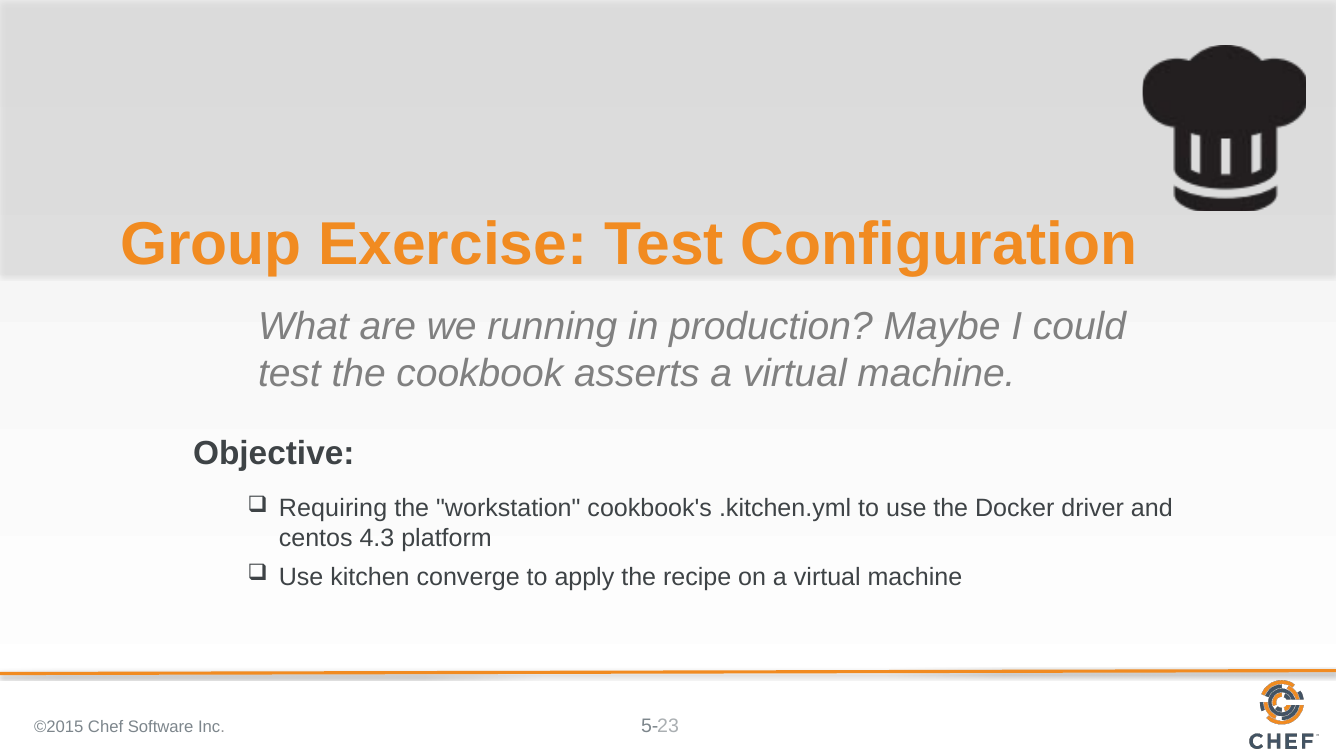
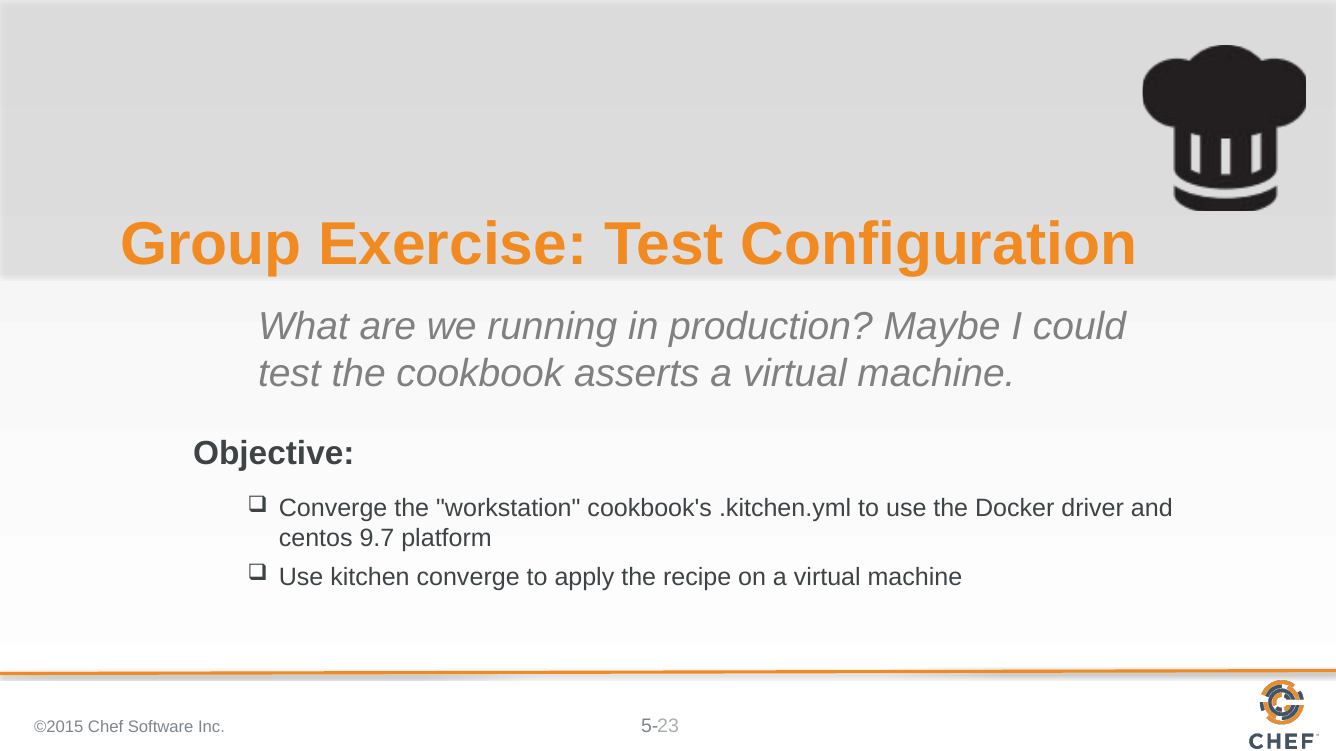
Requiring: Requiring -> Converge (333, 509)
4.3: 4.3 -> 9.7 (377, 539)
